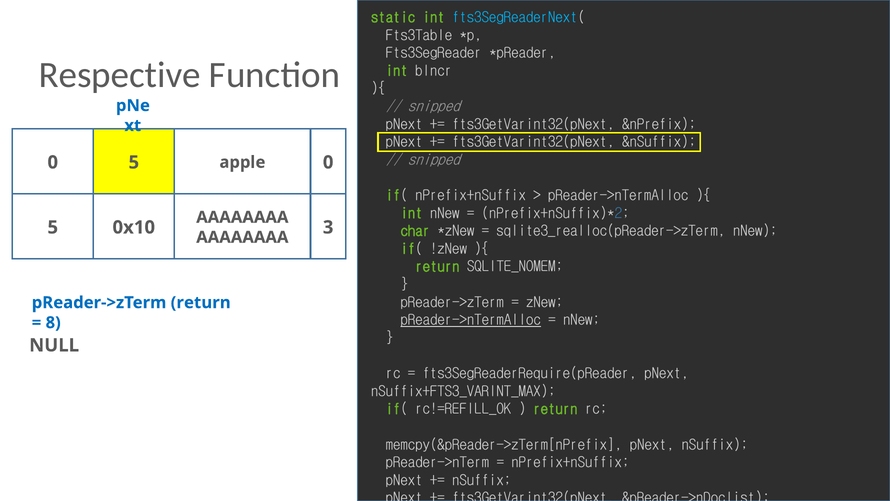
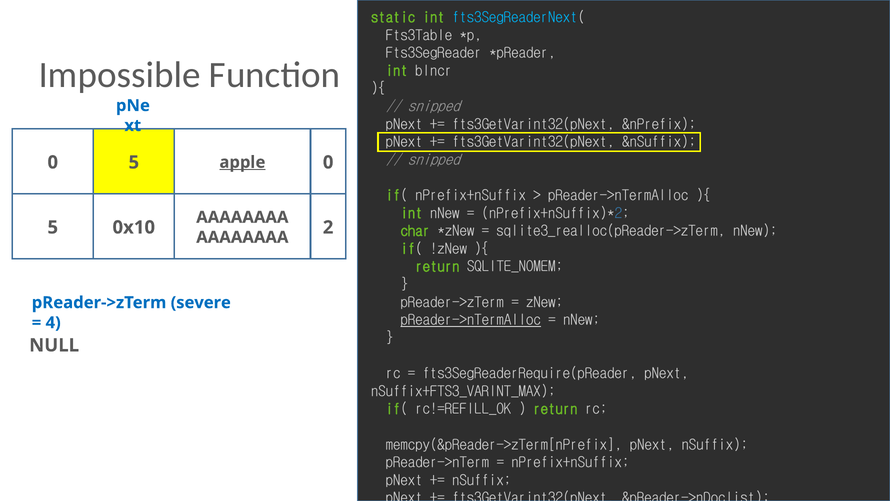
Respective: Respective -> Impossible (120, 75)
apple underline: none -> present (242, 162)
3: 3 -> 2 (328, 227)
pReader->zTerm return: return -> severe (201, 302)
8: 8 -> 4 (53, 322)
